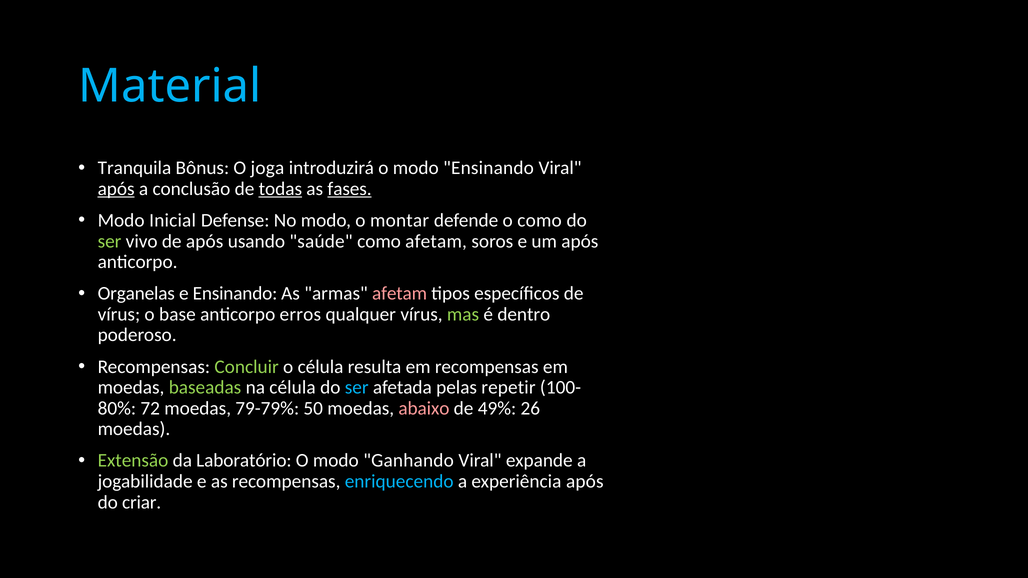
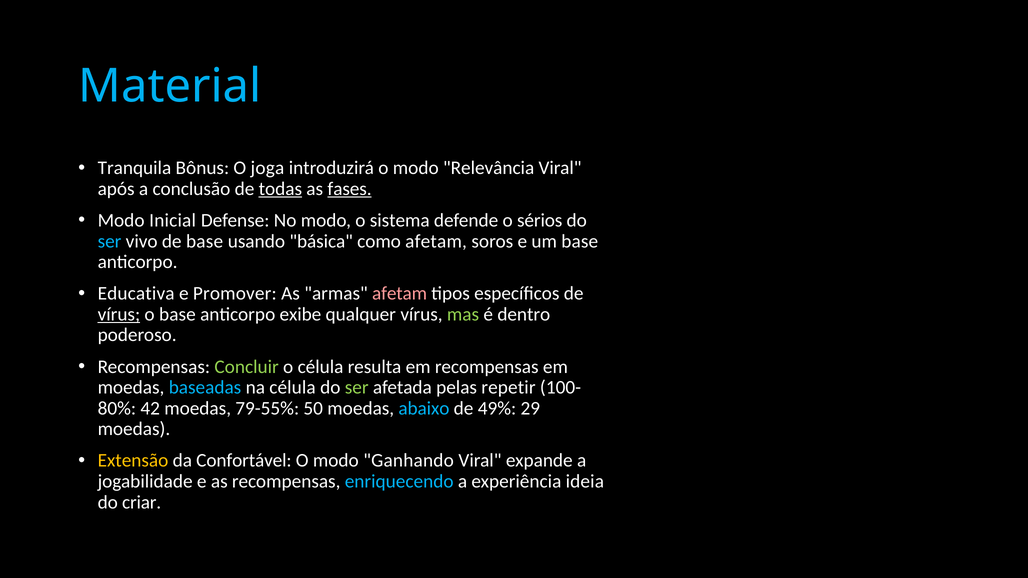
modo Ensinando: Ensinando -> Relevância (489, 168)
após underline: present -> none (116, 189)
montar: montar -> sistema (400, 220)
o como: como -> sérios (540, 220)
ser colour: light green -> light blue (110, 241)
de após: após -> base (205, 241)
saúde: saúde -> básica (321, 241)
um após: após -> base (580, 241)
Organelas: Organelas -> Educativa (136, 294)
e Ensinando: Ensinando -> Promover (235, 294)
vírus underline: none -> present (119, 314)
erros: erros -> exibe (300, 314)
baseadas colour: light green -> light blue (205, 388)
ser colour: light blue -> light green (357, 388)
72: 72 -> 42 (150, 408)
79-79%: 79-79% -> 79-55% (267, 408)
abaixo colour: pink -> light blue (424, 408)
26: 26 -> 29 (530, 408)
Extensão colour: light green -> yellow (133, 461)
Laboratório: Laboratório -> Confortável (244, 461)
experiência após: após -> ideia (585, 482)
